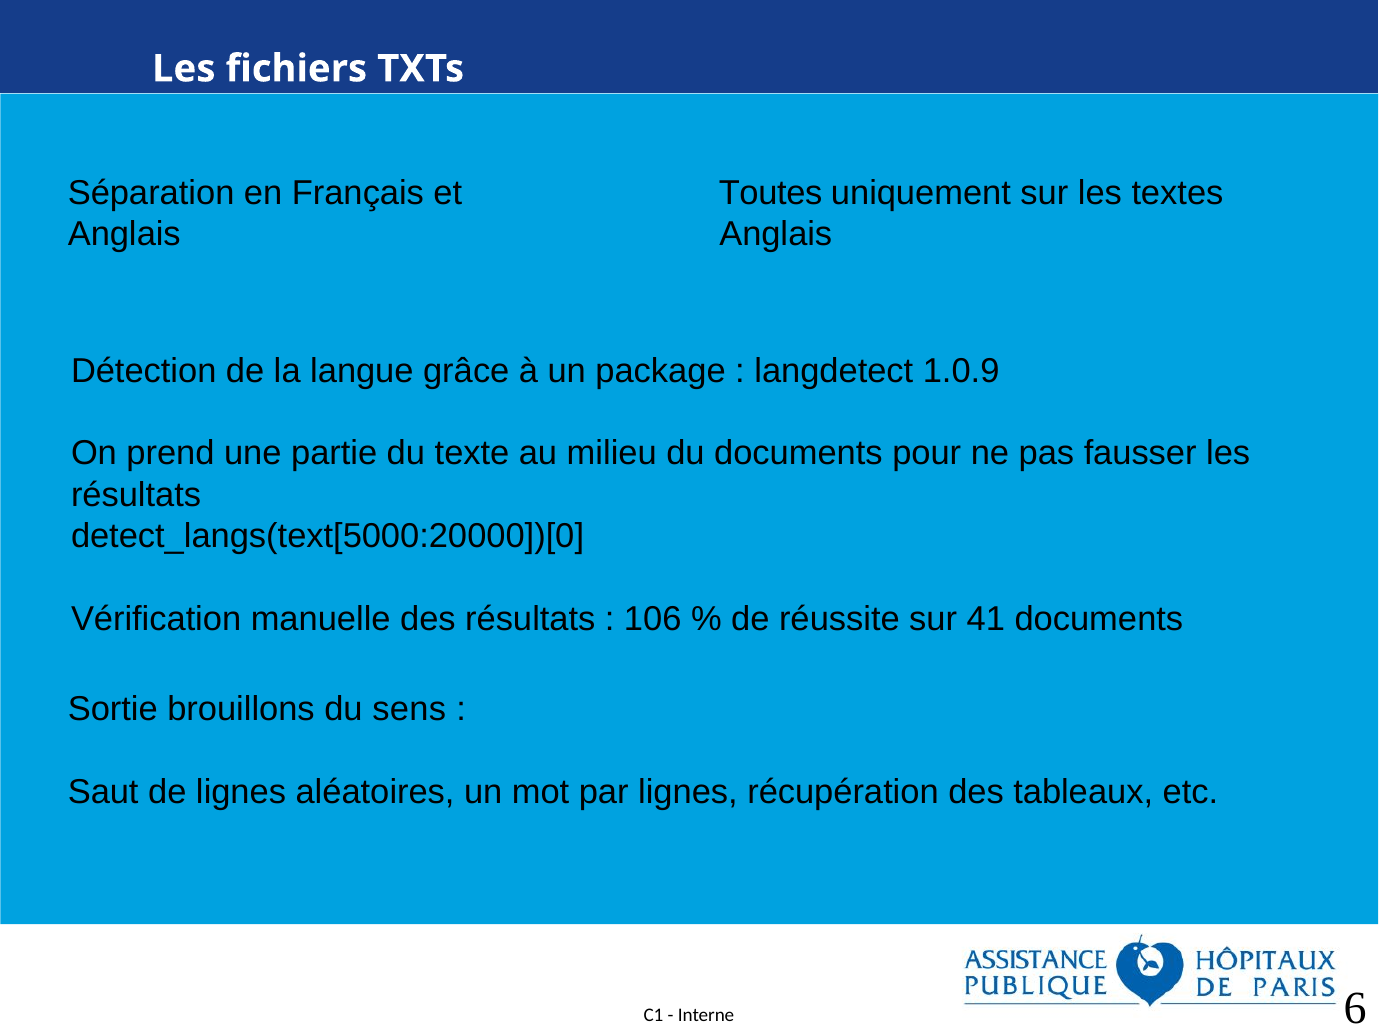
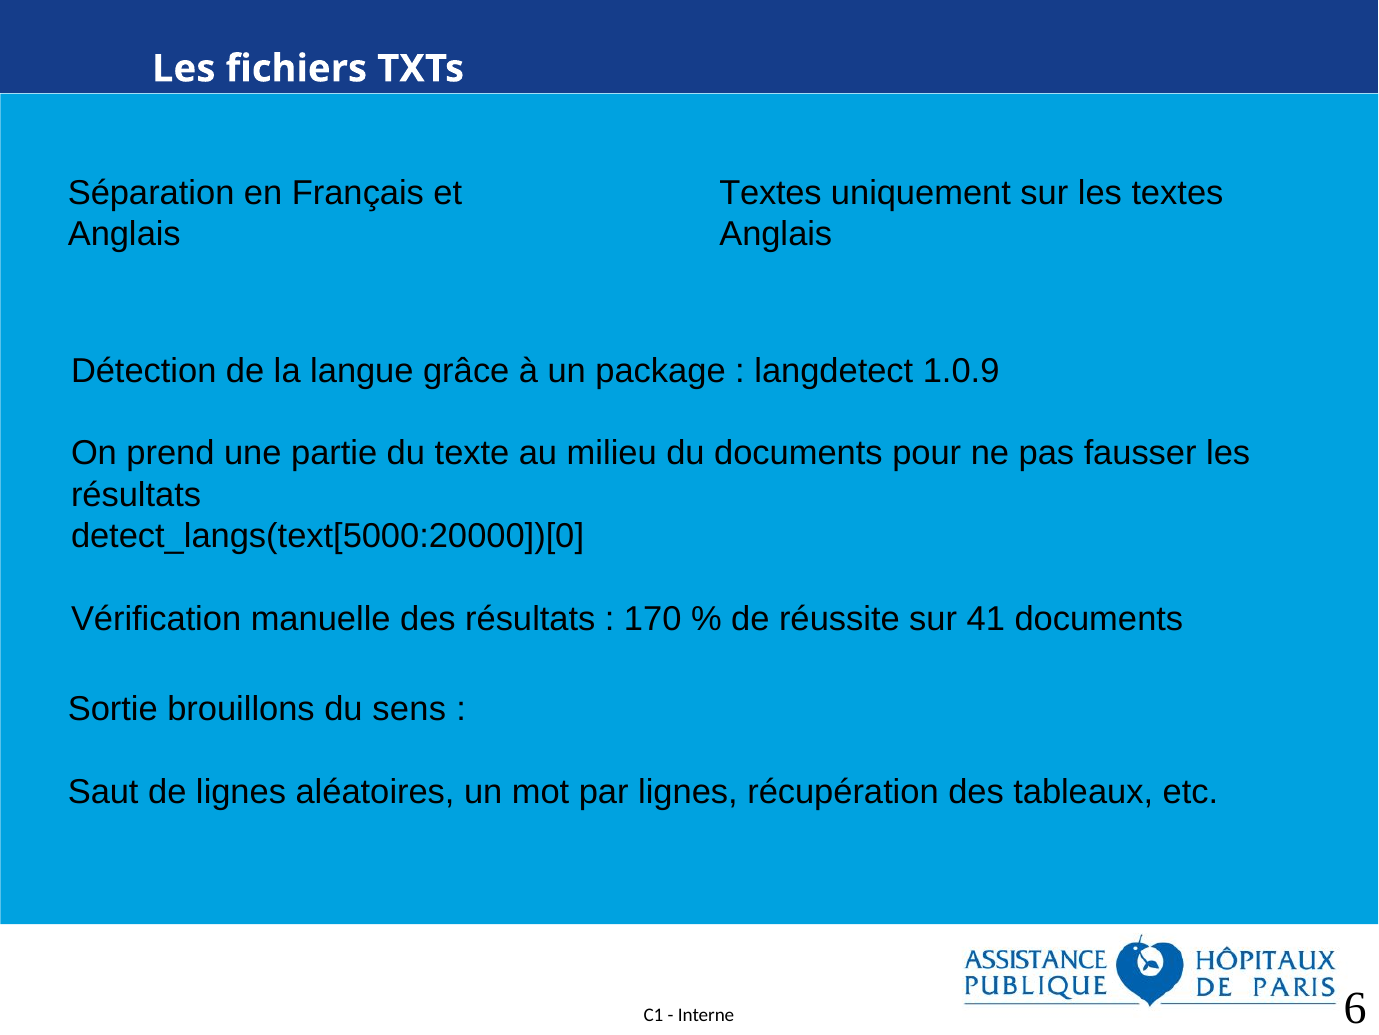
Toutes: Toutes -> Textes (770, 193)
106: 106 -> 170 (653, 619)
